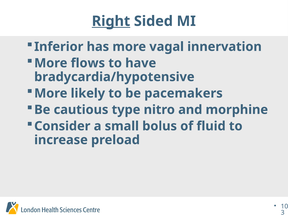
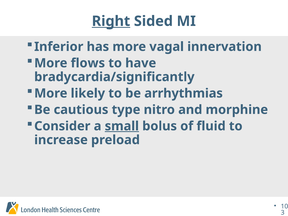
bradycardia/hypotensive: bradycardia/hypotensive -> bradycardia/significantly (114, 77)
pacemakers: pacemakers -> arrhythmias (184, 93)
small underline: none -> present (122, 126)
